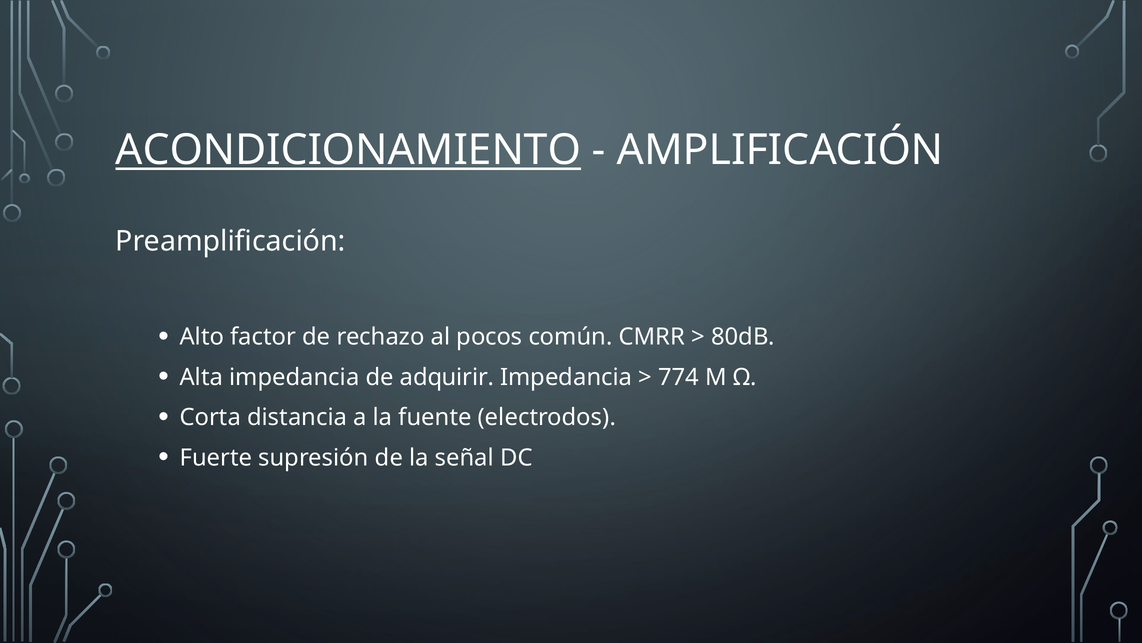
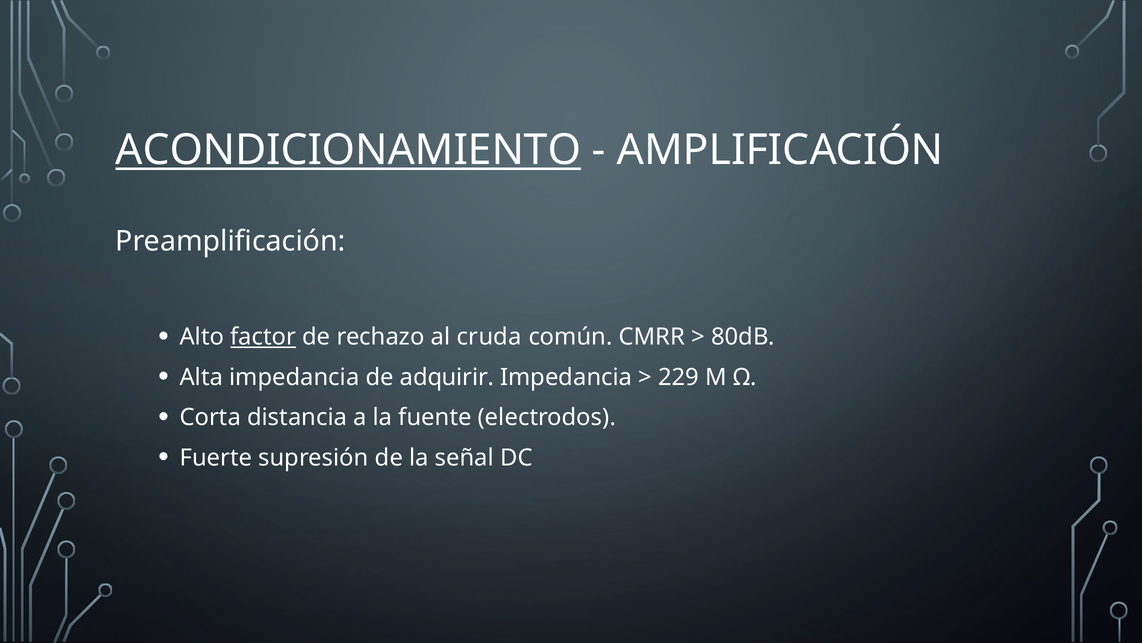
factor underline: none -> present (263, 337)
pocos: pocos -> cruda (489, 337)
774: 774 -> 229 (679, 377)
